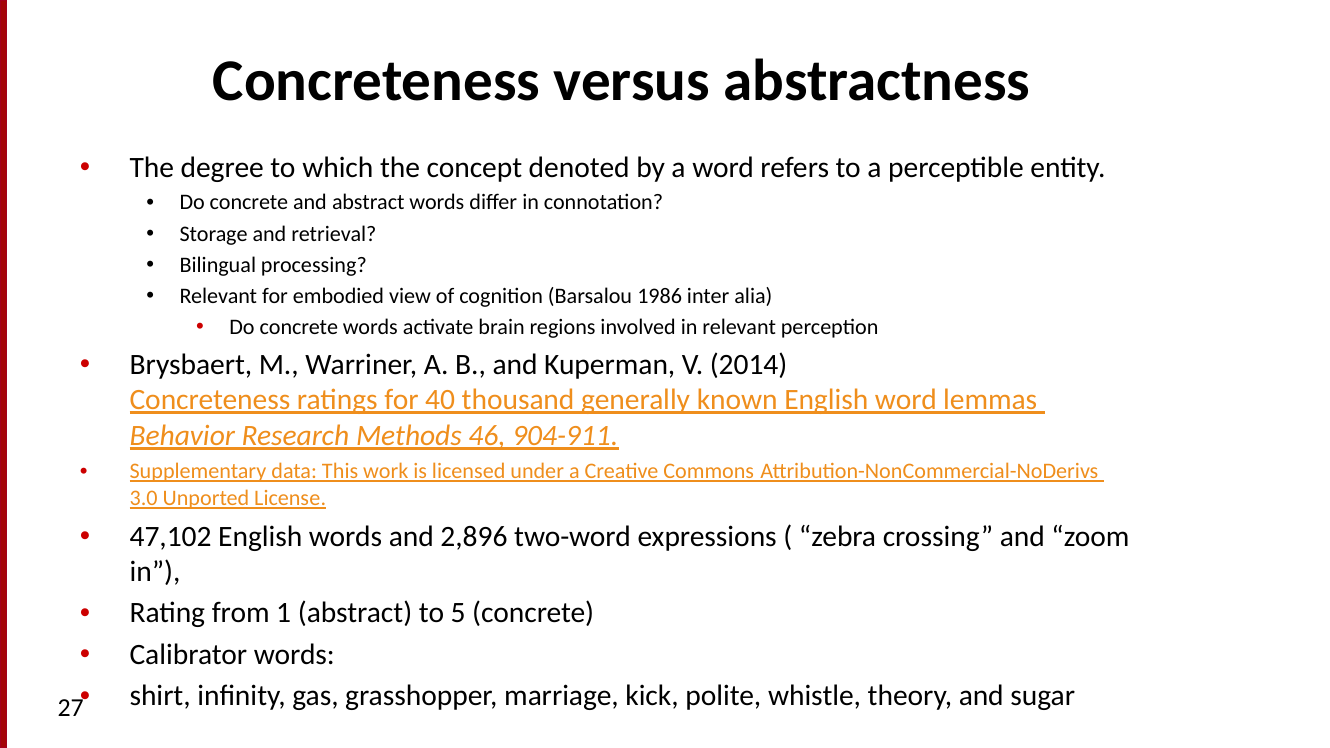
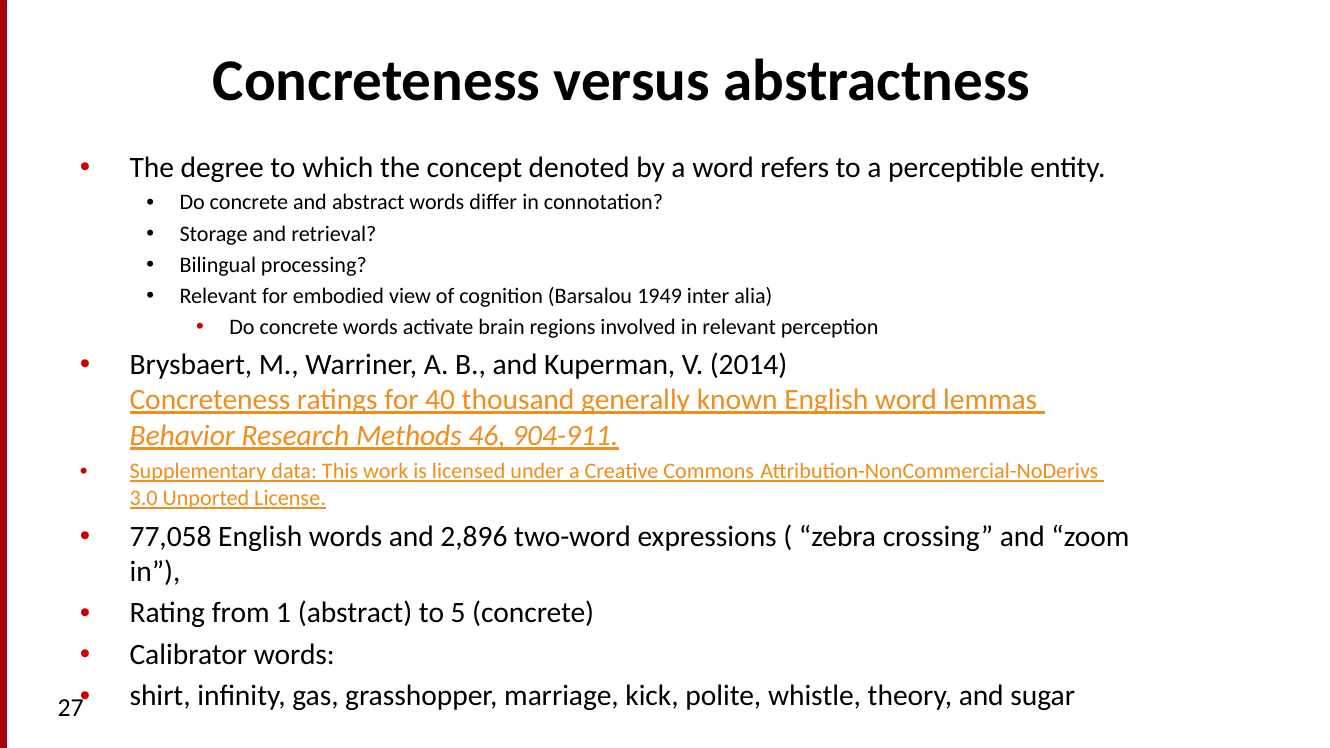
1986: 1986 -> 1949 (660, 296)
47,102: 47,102 -> 77,058 (171, 536)
